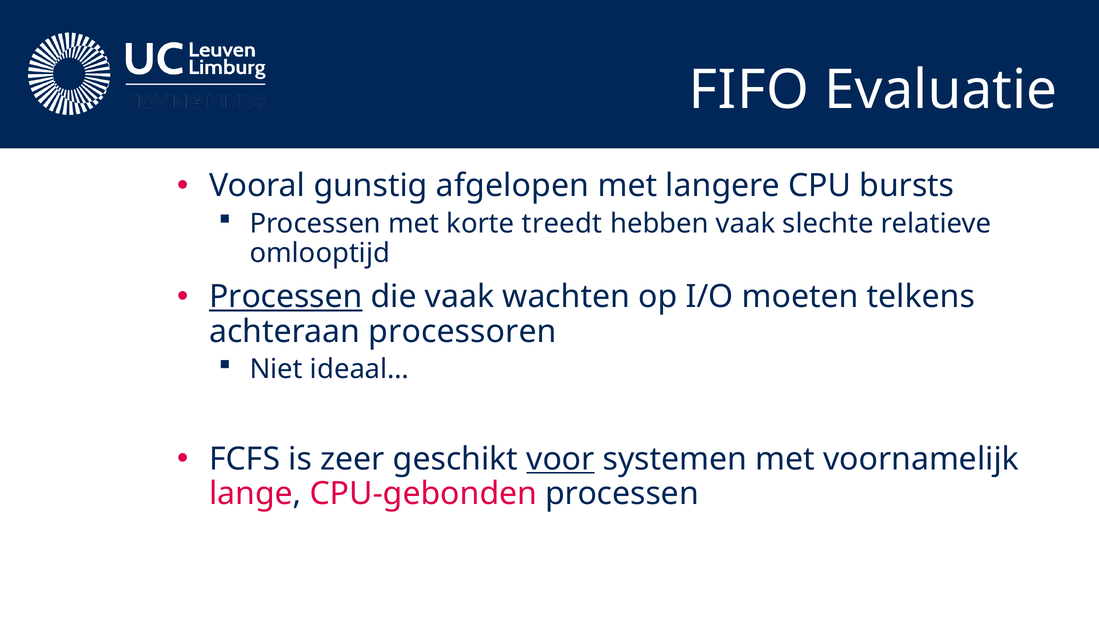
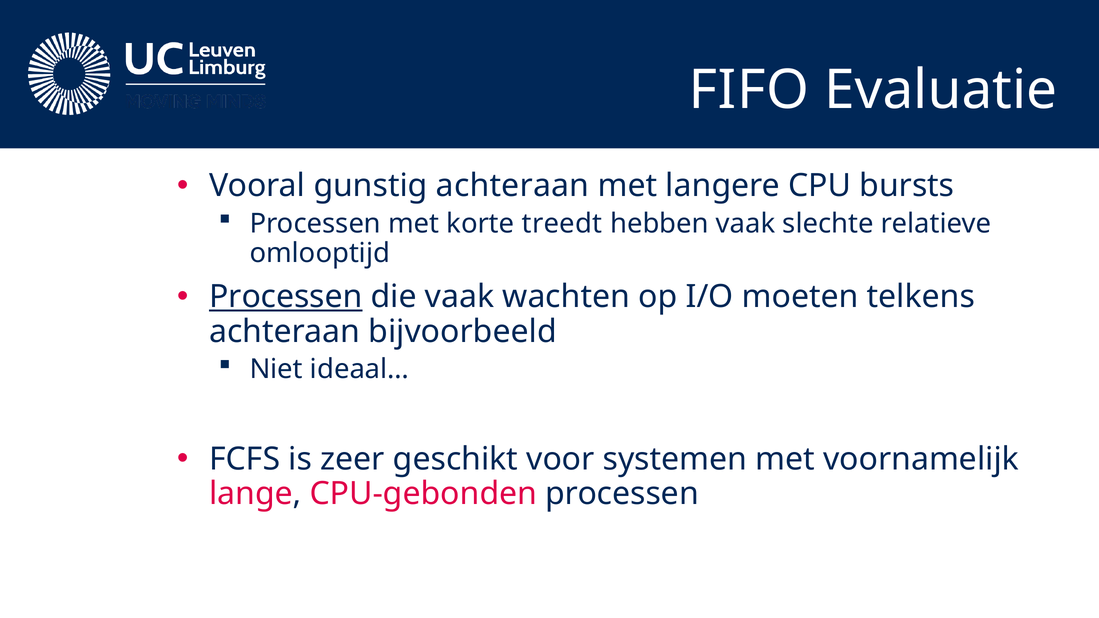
gunstig afgelopen: afgelopen -> achteraan (513, 186)
processoren: processoren -> bijvoorbeeld (463, 332)
voor underline: present -> none (560, 459)
